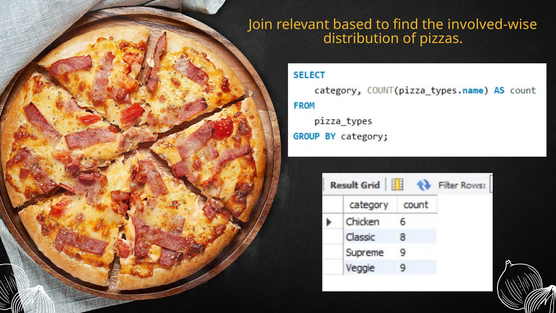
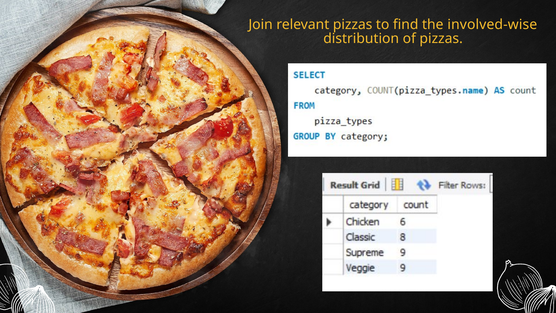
relevant based: based -> pizzas (353, 25)
